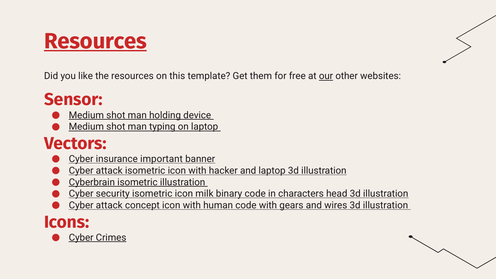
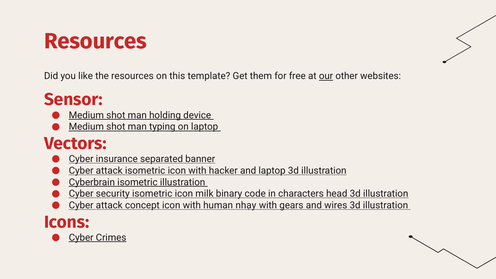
Resources underline: present -> none (95, 41)
important: important -> separated (162, 159)
human code: code -> nhạy (246, 205)
